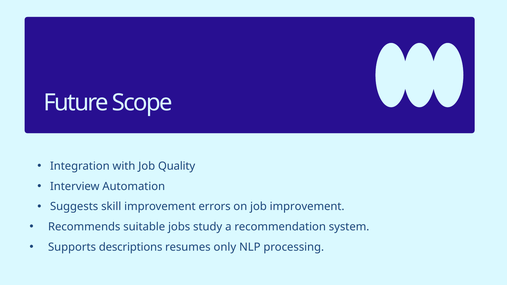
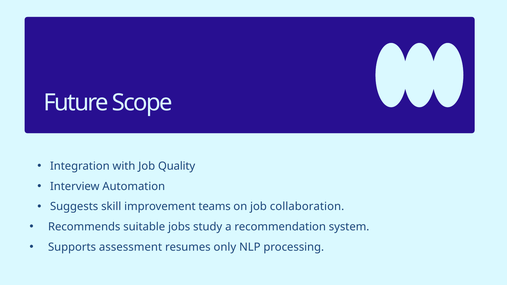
errors: errors -> teams (215, 207)
job improvement: improvement -> collaboration (307, 207)
descriptions: descriptions -> assessment (131, 247)
